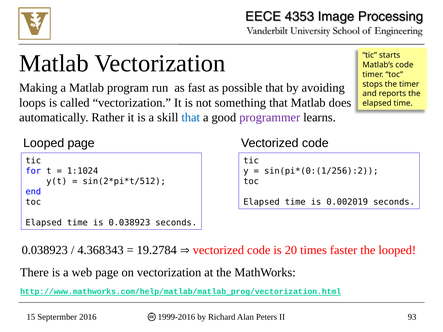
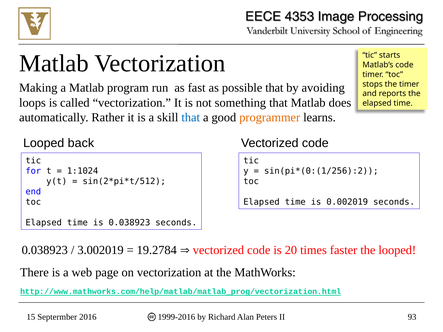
programmer colour: purple -> orange (270, 118)
Looped page: page -> back (81, 143)
4.368343: 4.368343 -> 3.002019 (101, 250)
